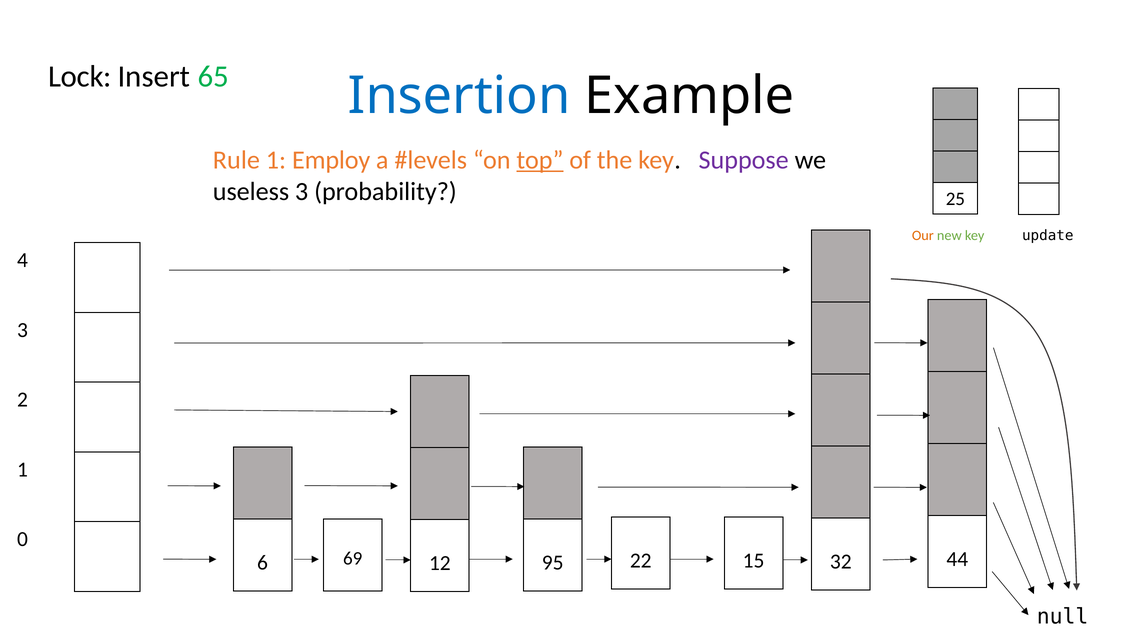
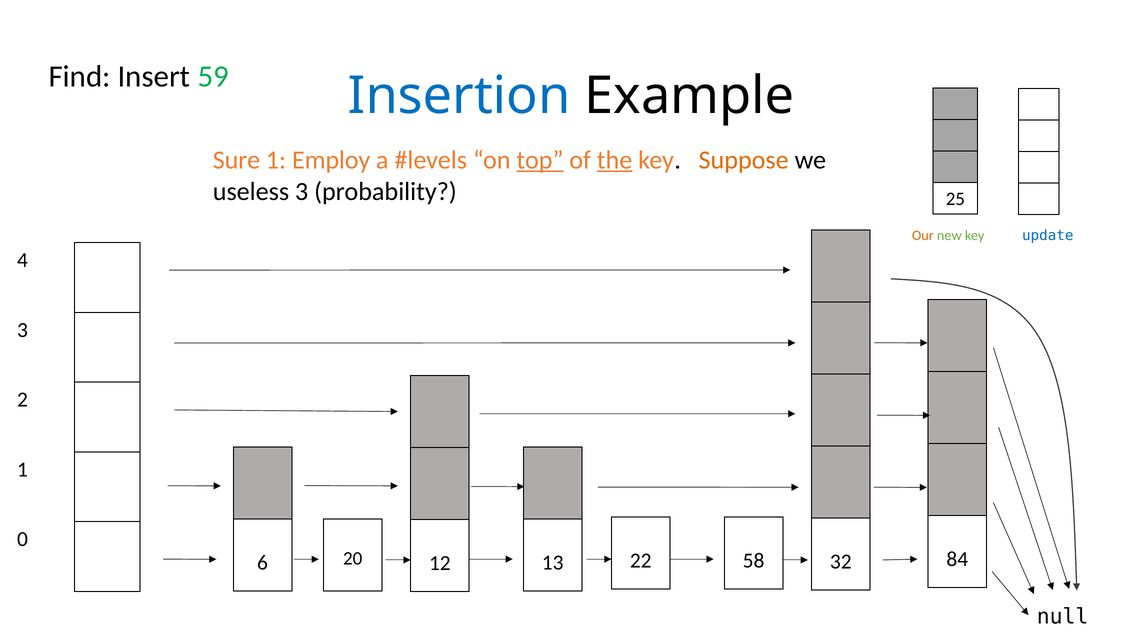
Lock: Lock -> Find (80, 76)
65: 65 -> 59 (213, 76)
Rule: Rule -> Sure (237, 160)
the underline: none -> present (615, 160)
Suppose colour: purple -> orange (744, 160)
update colour: black -> blue (1048, 236)
69: 69 -> 20 (353, 558)
95: 95 -> 13 (553, 563)
15: 15 -> 58 (754, 561)
44: 44 -> 84 (957, 559)
